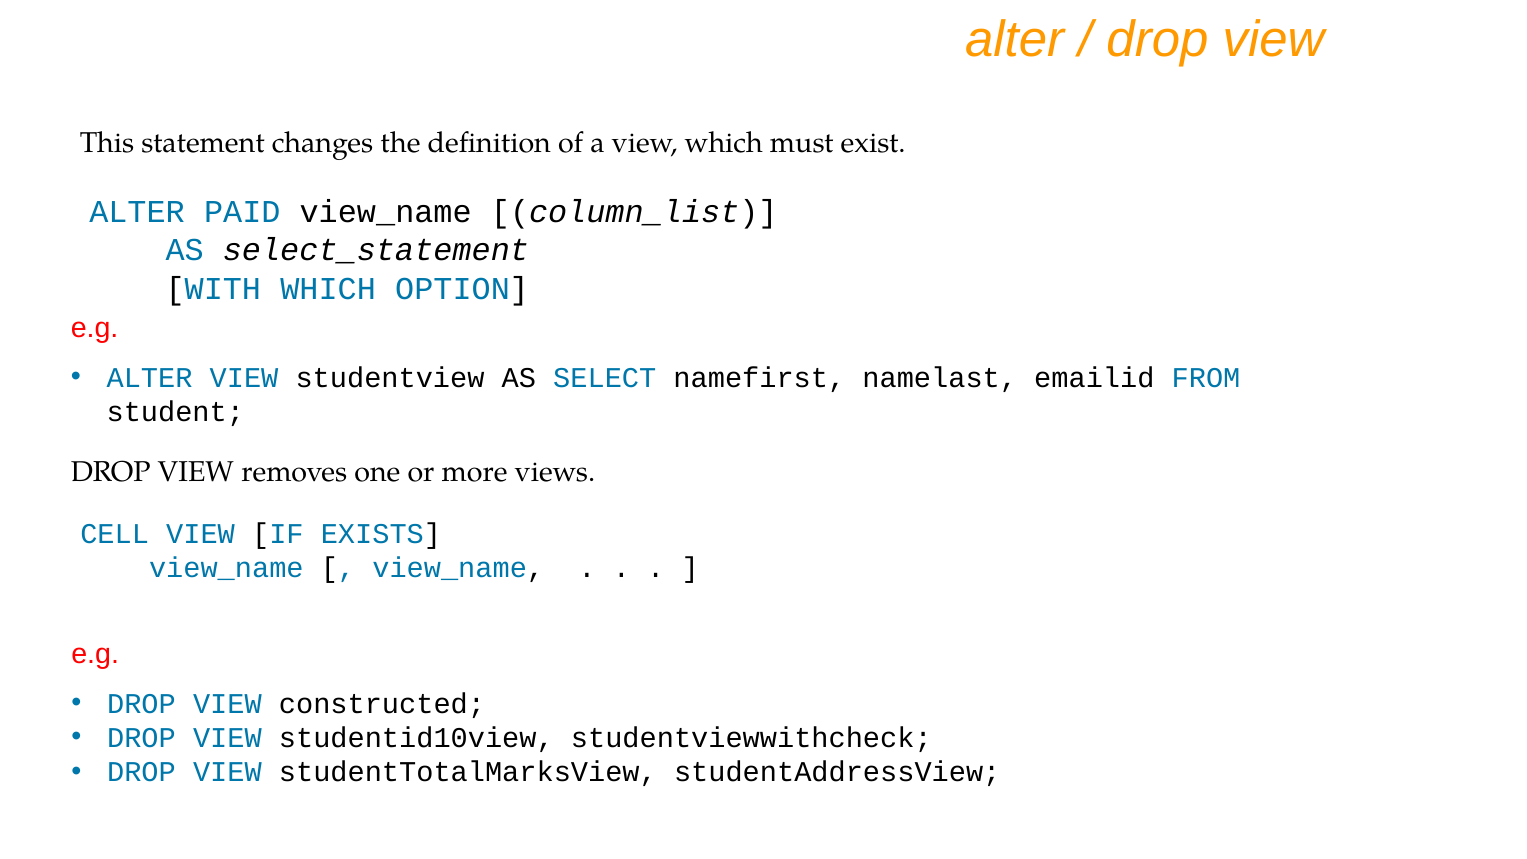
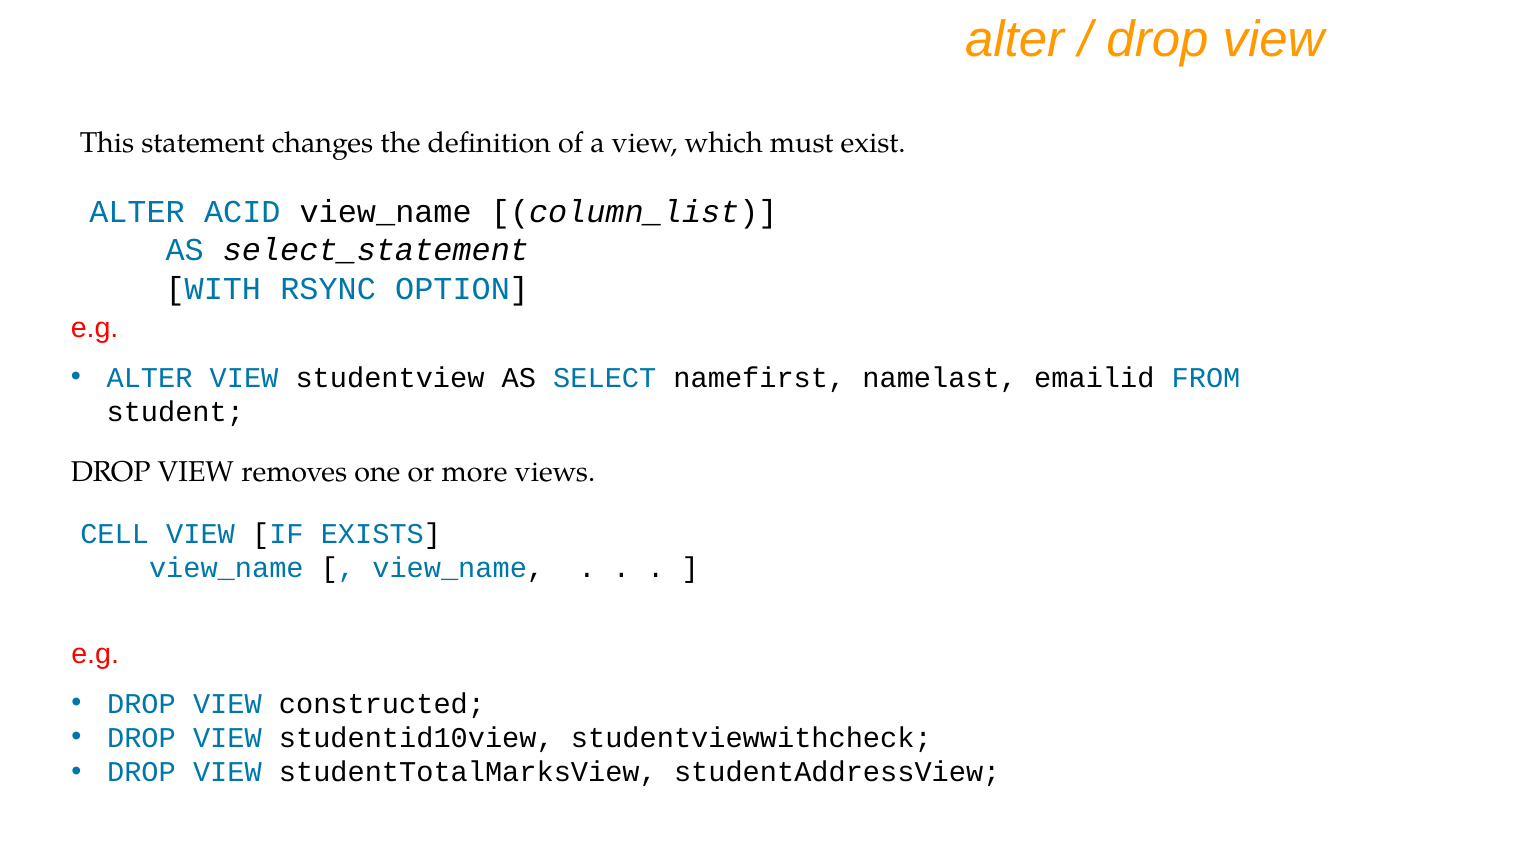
PAID: PAID -> ACID (242, 212)
WITH WHICH: WHICH -> RSYNC (328, 289)
